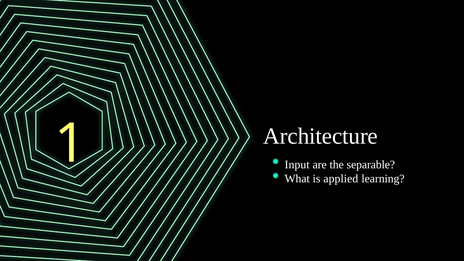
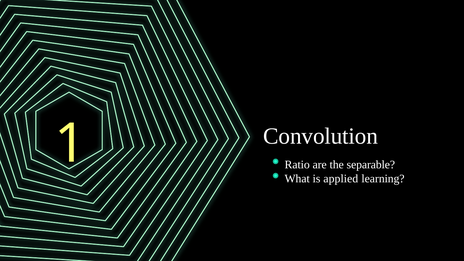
Architecture: Architecture -> Convolution (321, 136)
Input: Input -> Ratio (297, 165)
